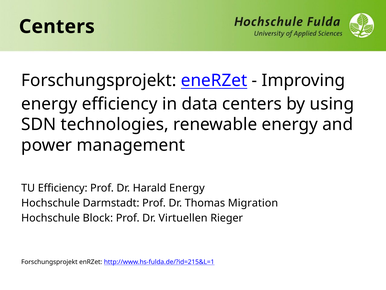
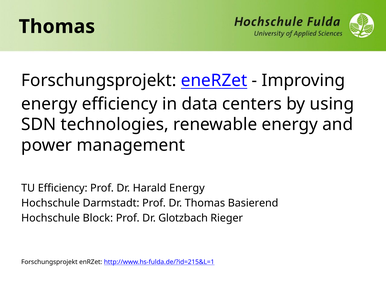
Centers: Centers -> Thomas (57, 27)
Migration: Migration -> Basierend (253, 203)
Virtuellen: Virtuellen -> Glotzbach (183, 218)
